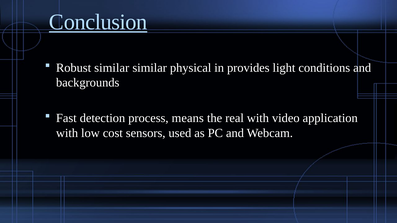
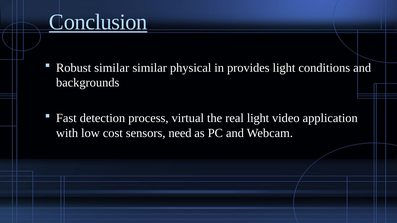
means: means -> virtual (188, 118)
real with: with -> light (258, 118)
used: used -> need (180, 133)
